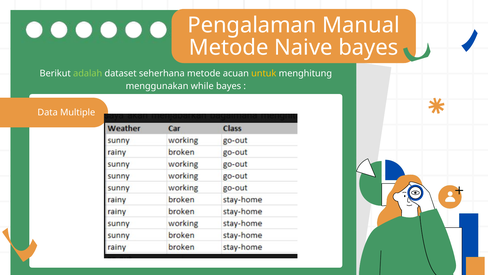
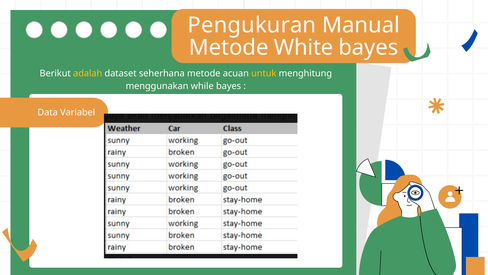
Pengalaman: Pengalaman -> Pengukuran (252, 25)
Naive: Naive -> White (304, 47)
adalah colour: light green -> yellow (88, 73)
Multiple: Multiple -> Variabel (78, 112)
